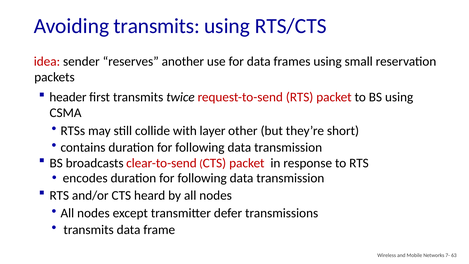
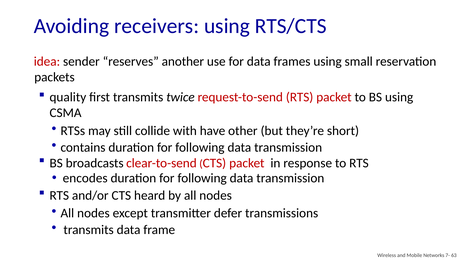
Avoiding transmits: transmits -> receivers (157, 26)
header: header -> quality (68, 97)
layer: layer -> have (213, 131)
